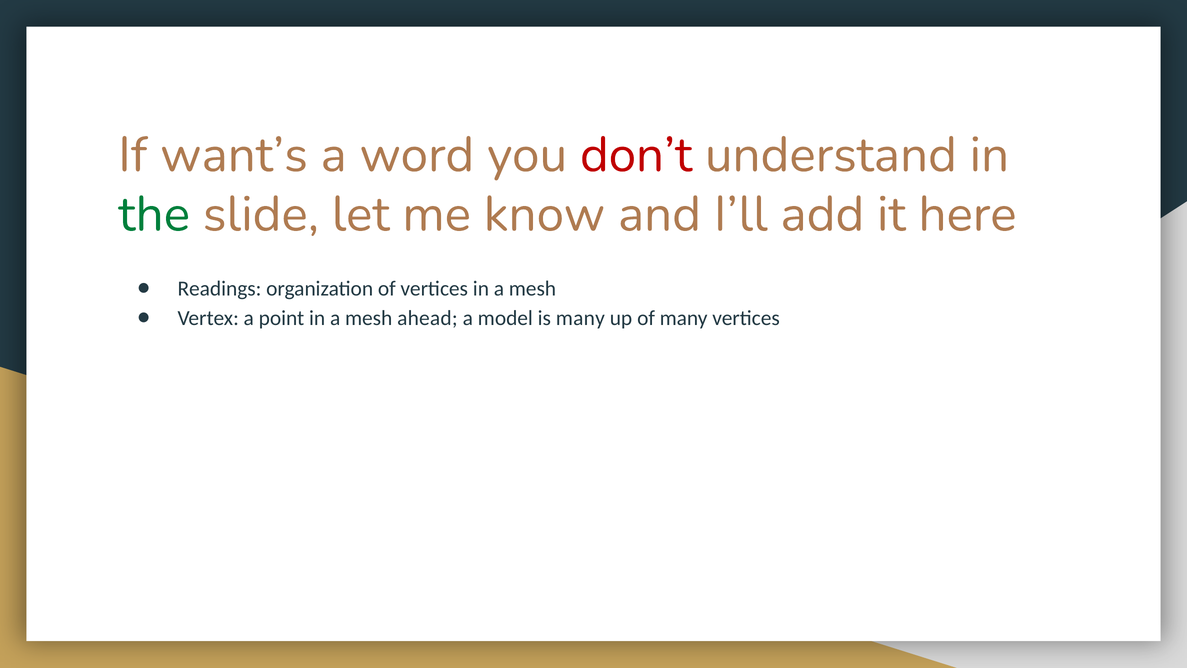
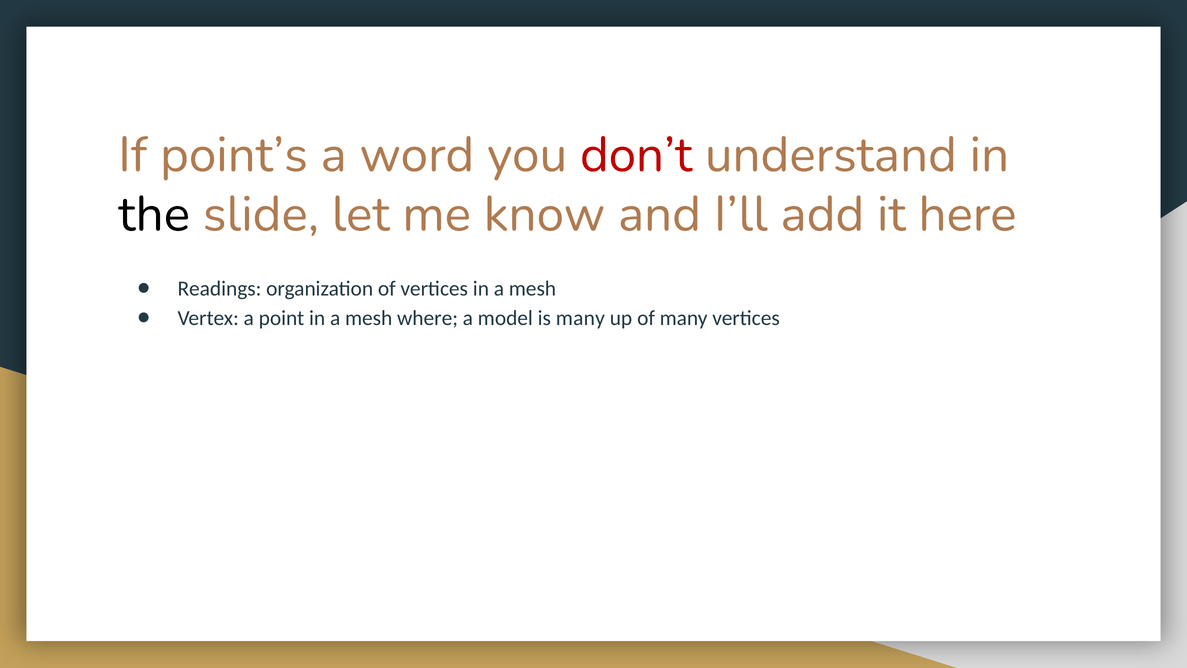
want’s: want’s -> point’s (234, 155)
the colour: green -> black (154, 214)
ahead: ahead -> where (428, 318)
